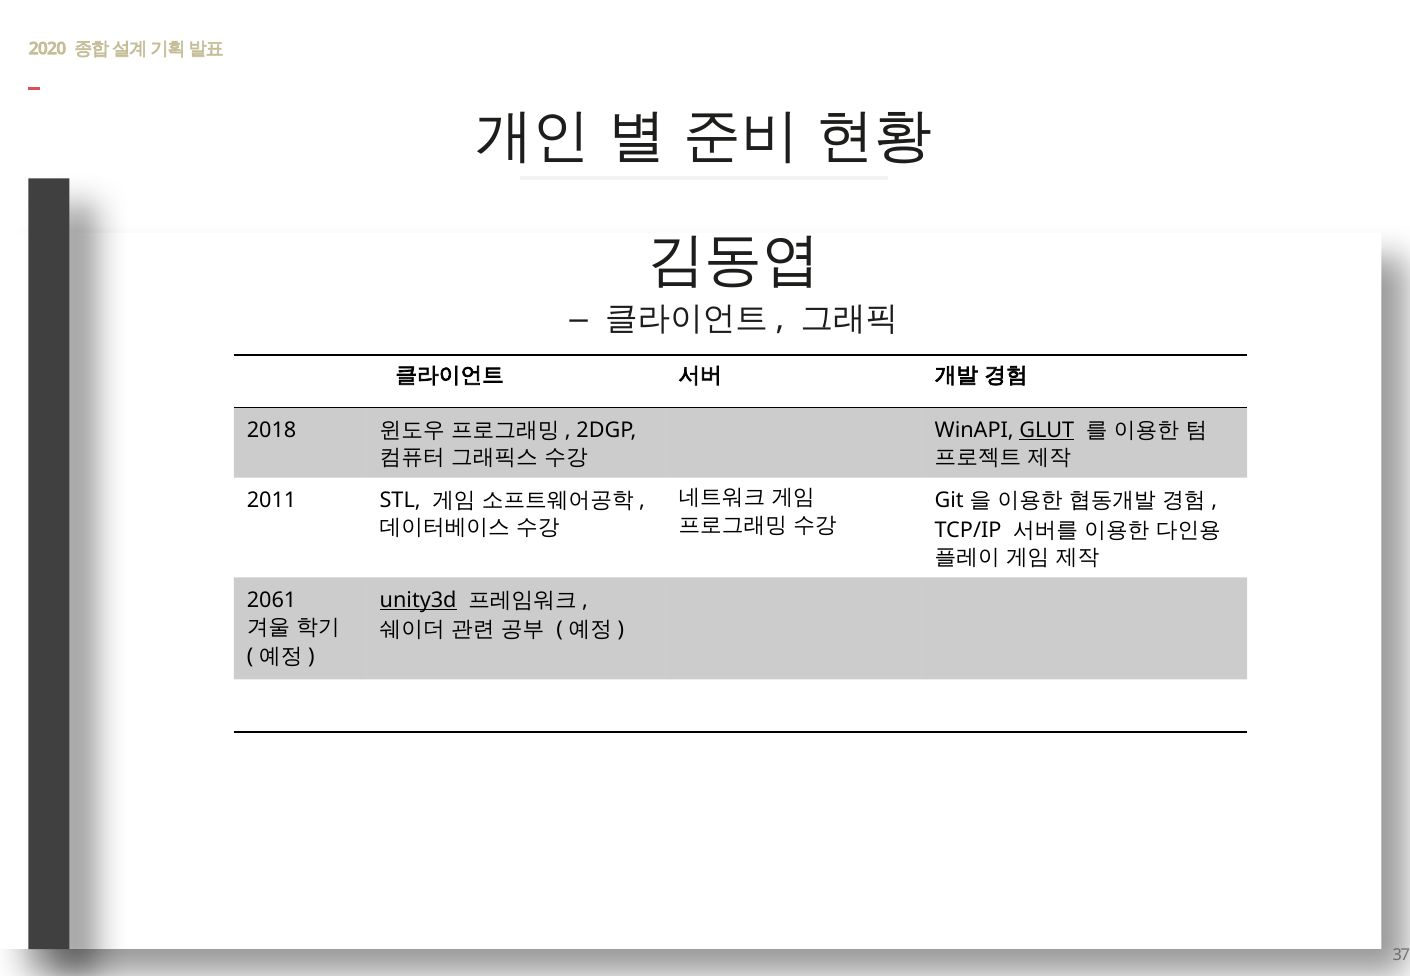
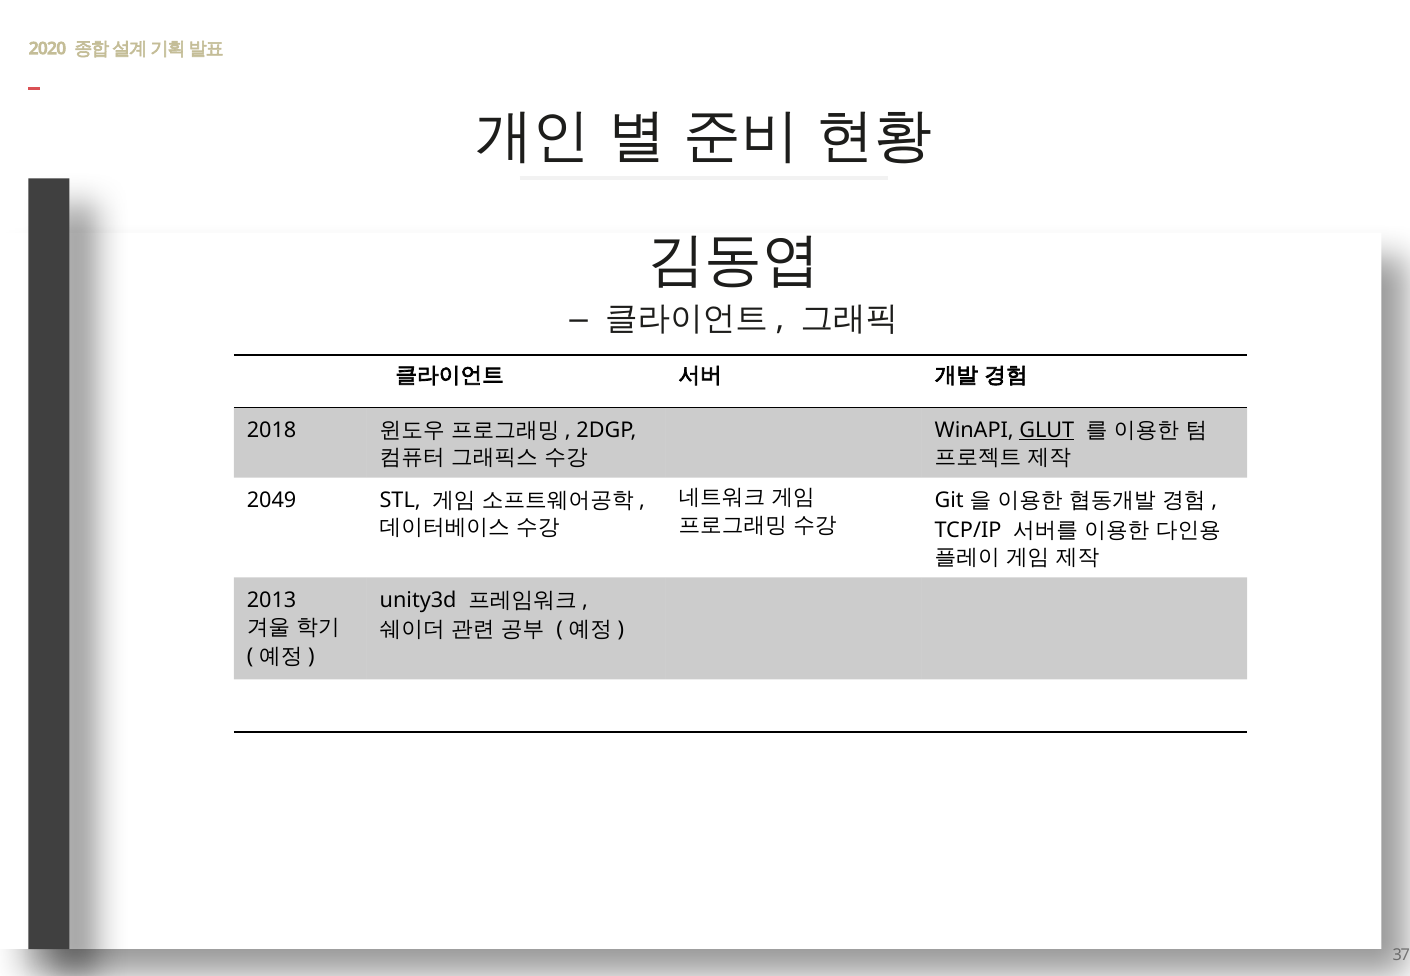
2011: 2011 -> 2049 (272, 500)
2061: 2061 -> 2013 (272, 600)
unity3d underline: present -> none (418, 600)
